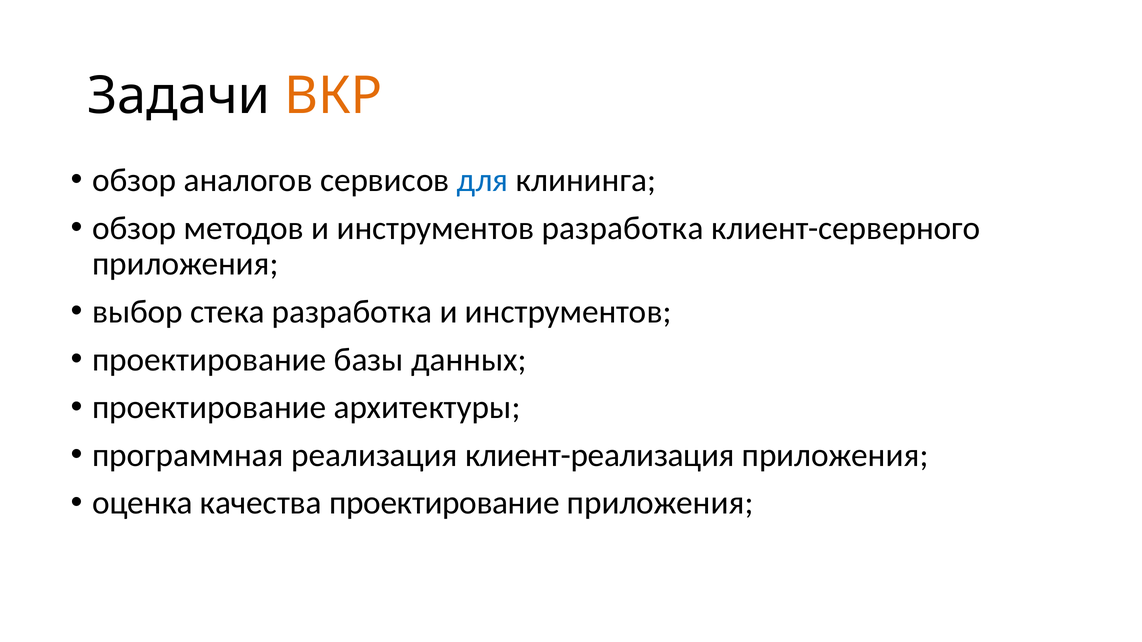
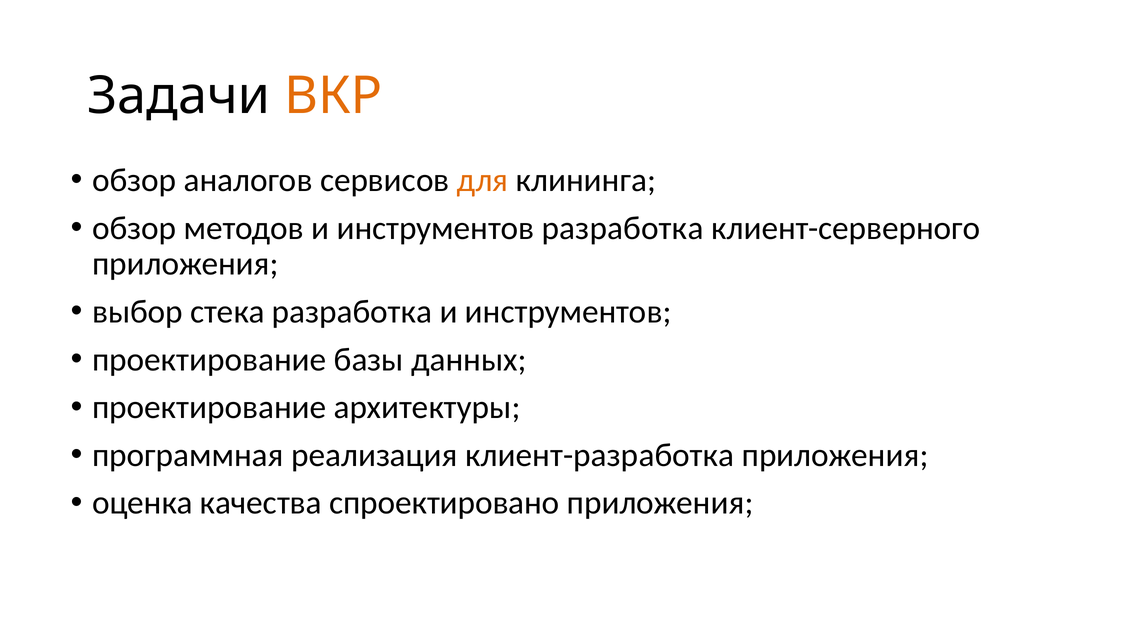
для colour: blue -> orange (483, 180)
клиент-реализация: клиент-реализация -> клиент-разработка (600, 455)
качества проектирование: проектирование -> спроектировано (444, 503)
